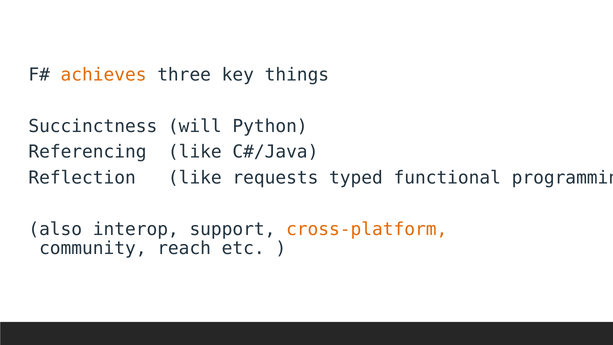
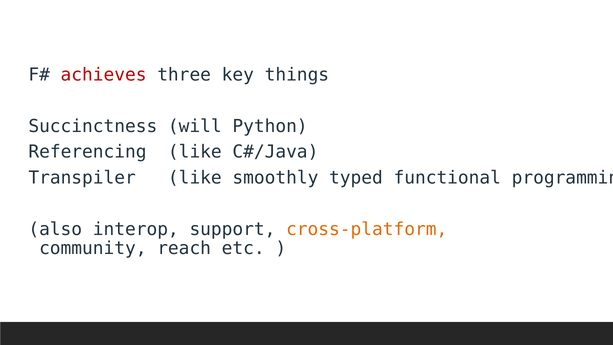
achieves colour: orange -> red (104, 75)
Reflection: Reflection -> Transpiler (82, 178)
requests: requests -> smoothly (275, 178)
